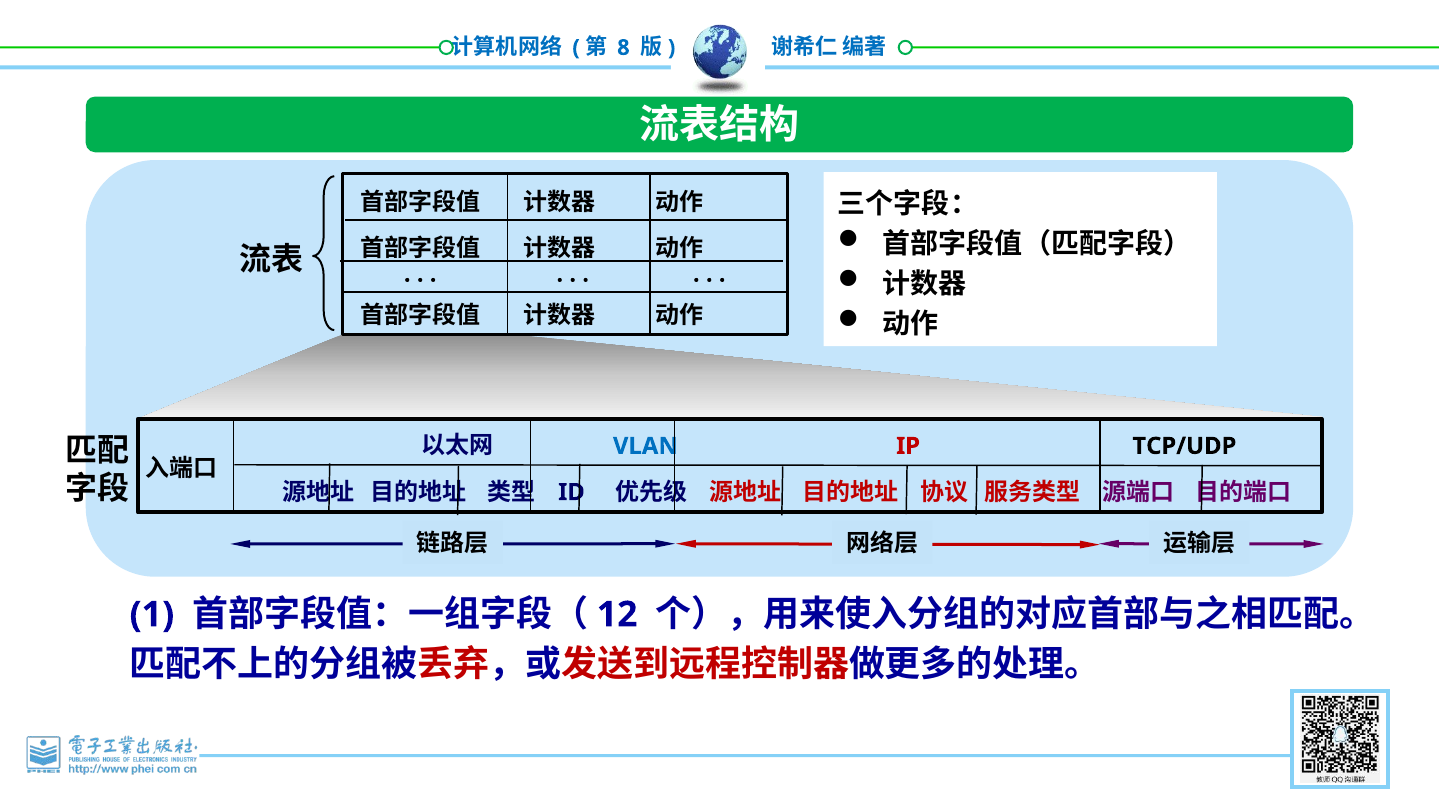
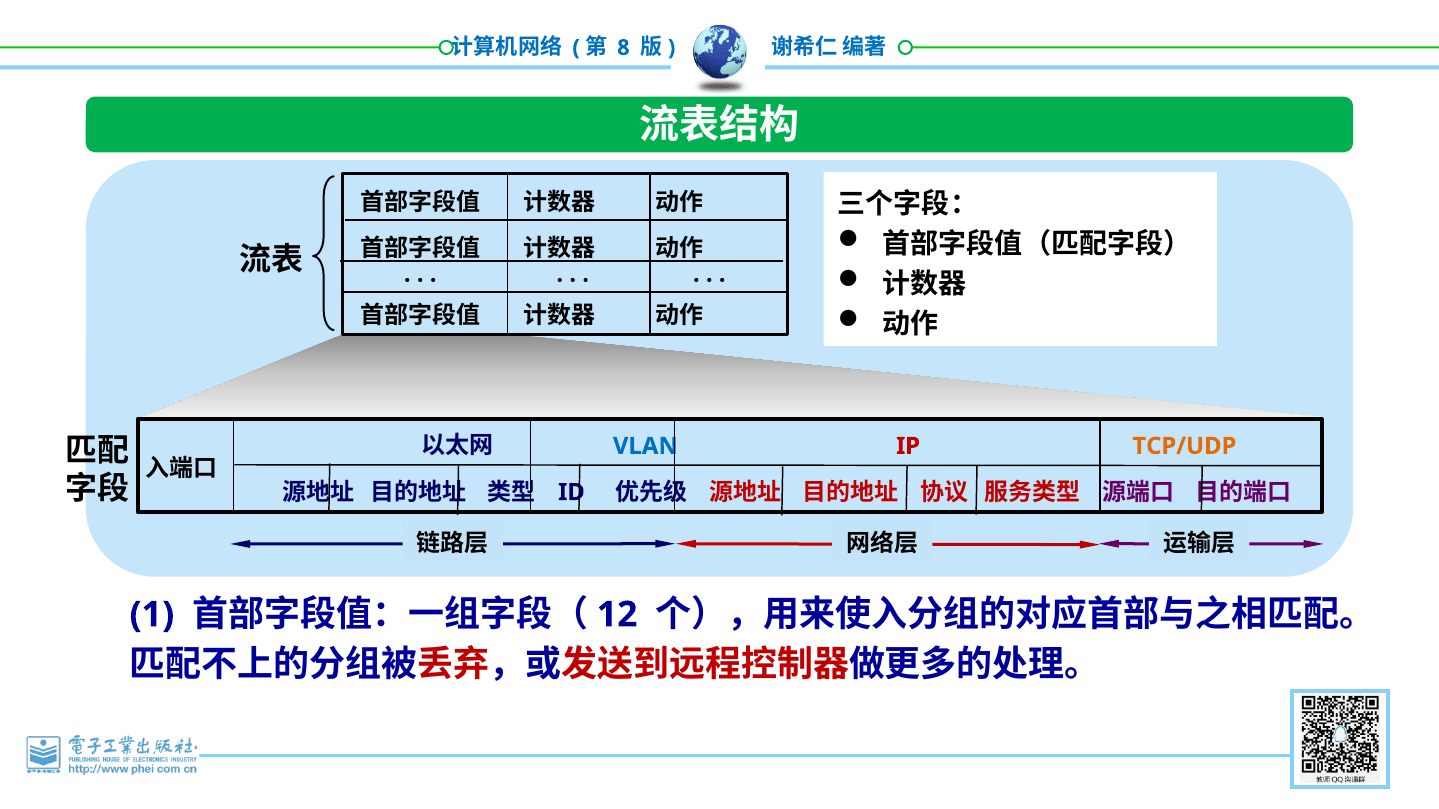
TCP/UDP colour: black -> orange (1184, 446)
